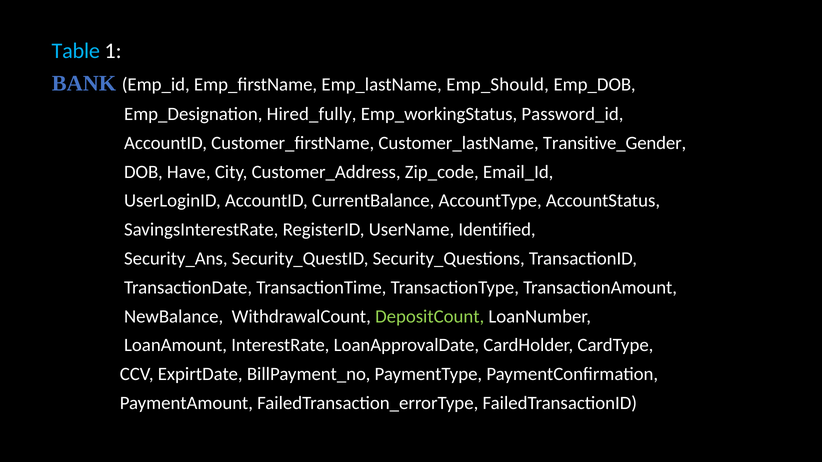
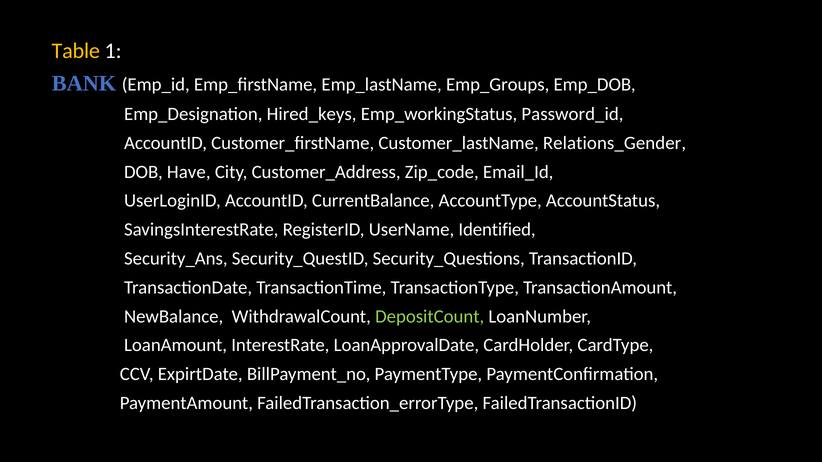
Table colour: light blue -> yellow (76, 51)
Emp_Should: Emp_Should -> Emp_Groups (498, 85)
Hired_fully: Hired_fully -> Hired_keys (312, 114)
Transitive_Gender: Transitive_Gender -> Relations_Gender (615, 143)
